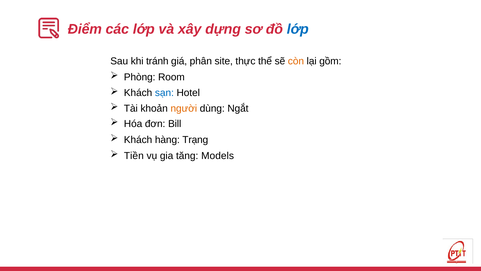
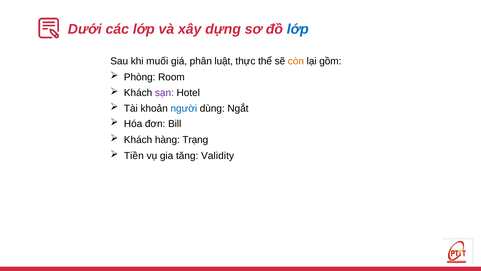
Điểm: Điểm -> Dưới (85, 29)
tránh: tránh -> muối (157, 61)
site: site -> luật (224, 61)
sạn colour: blue -> purple (164, 93)
người colour: orange -> blue (184, 108)
Models: Models -> Validity (218, 156)
